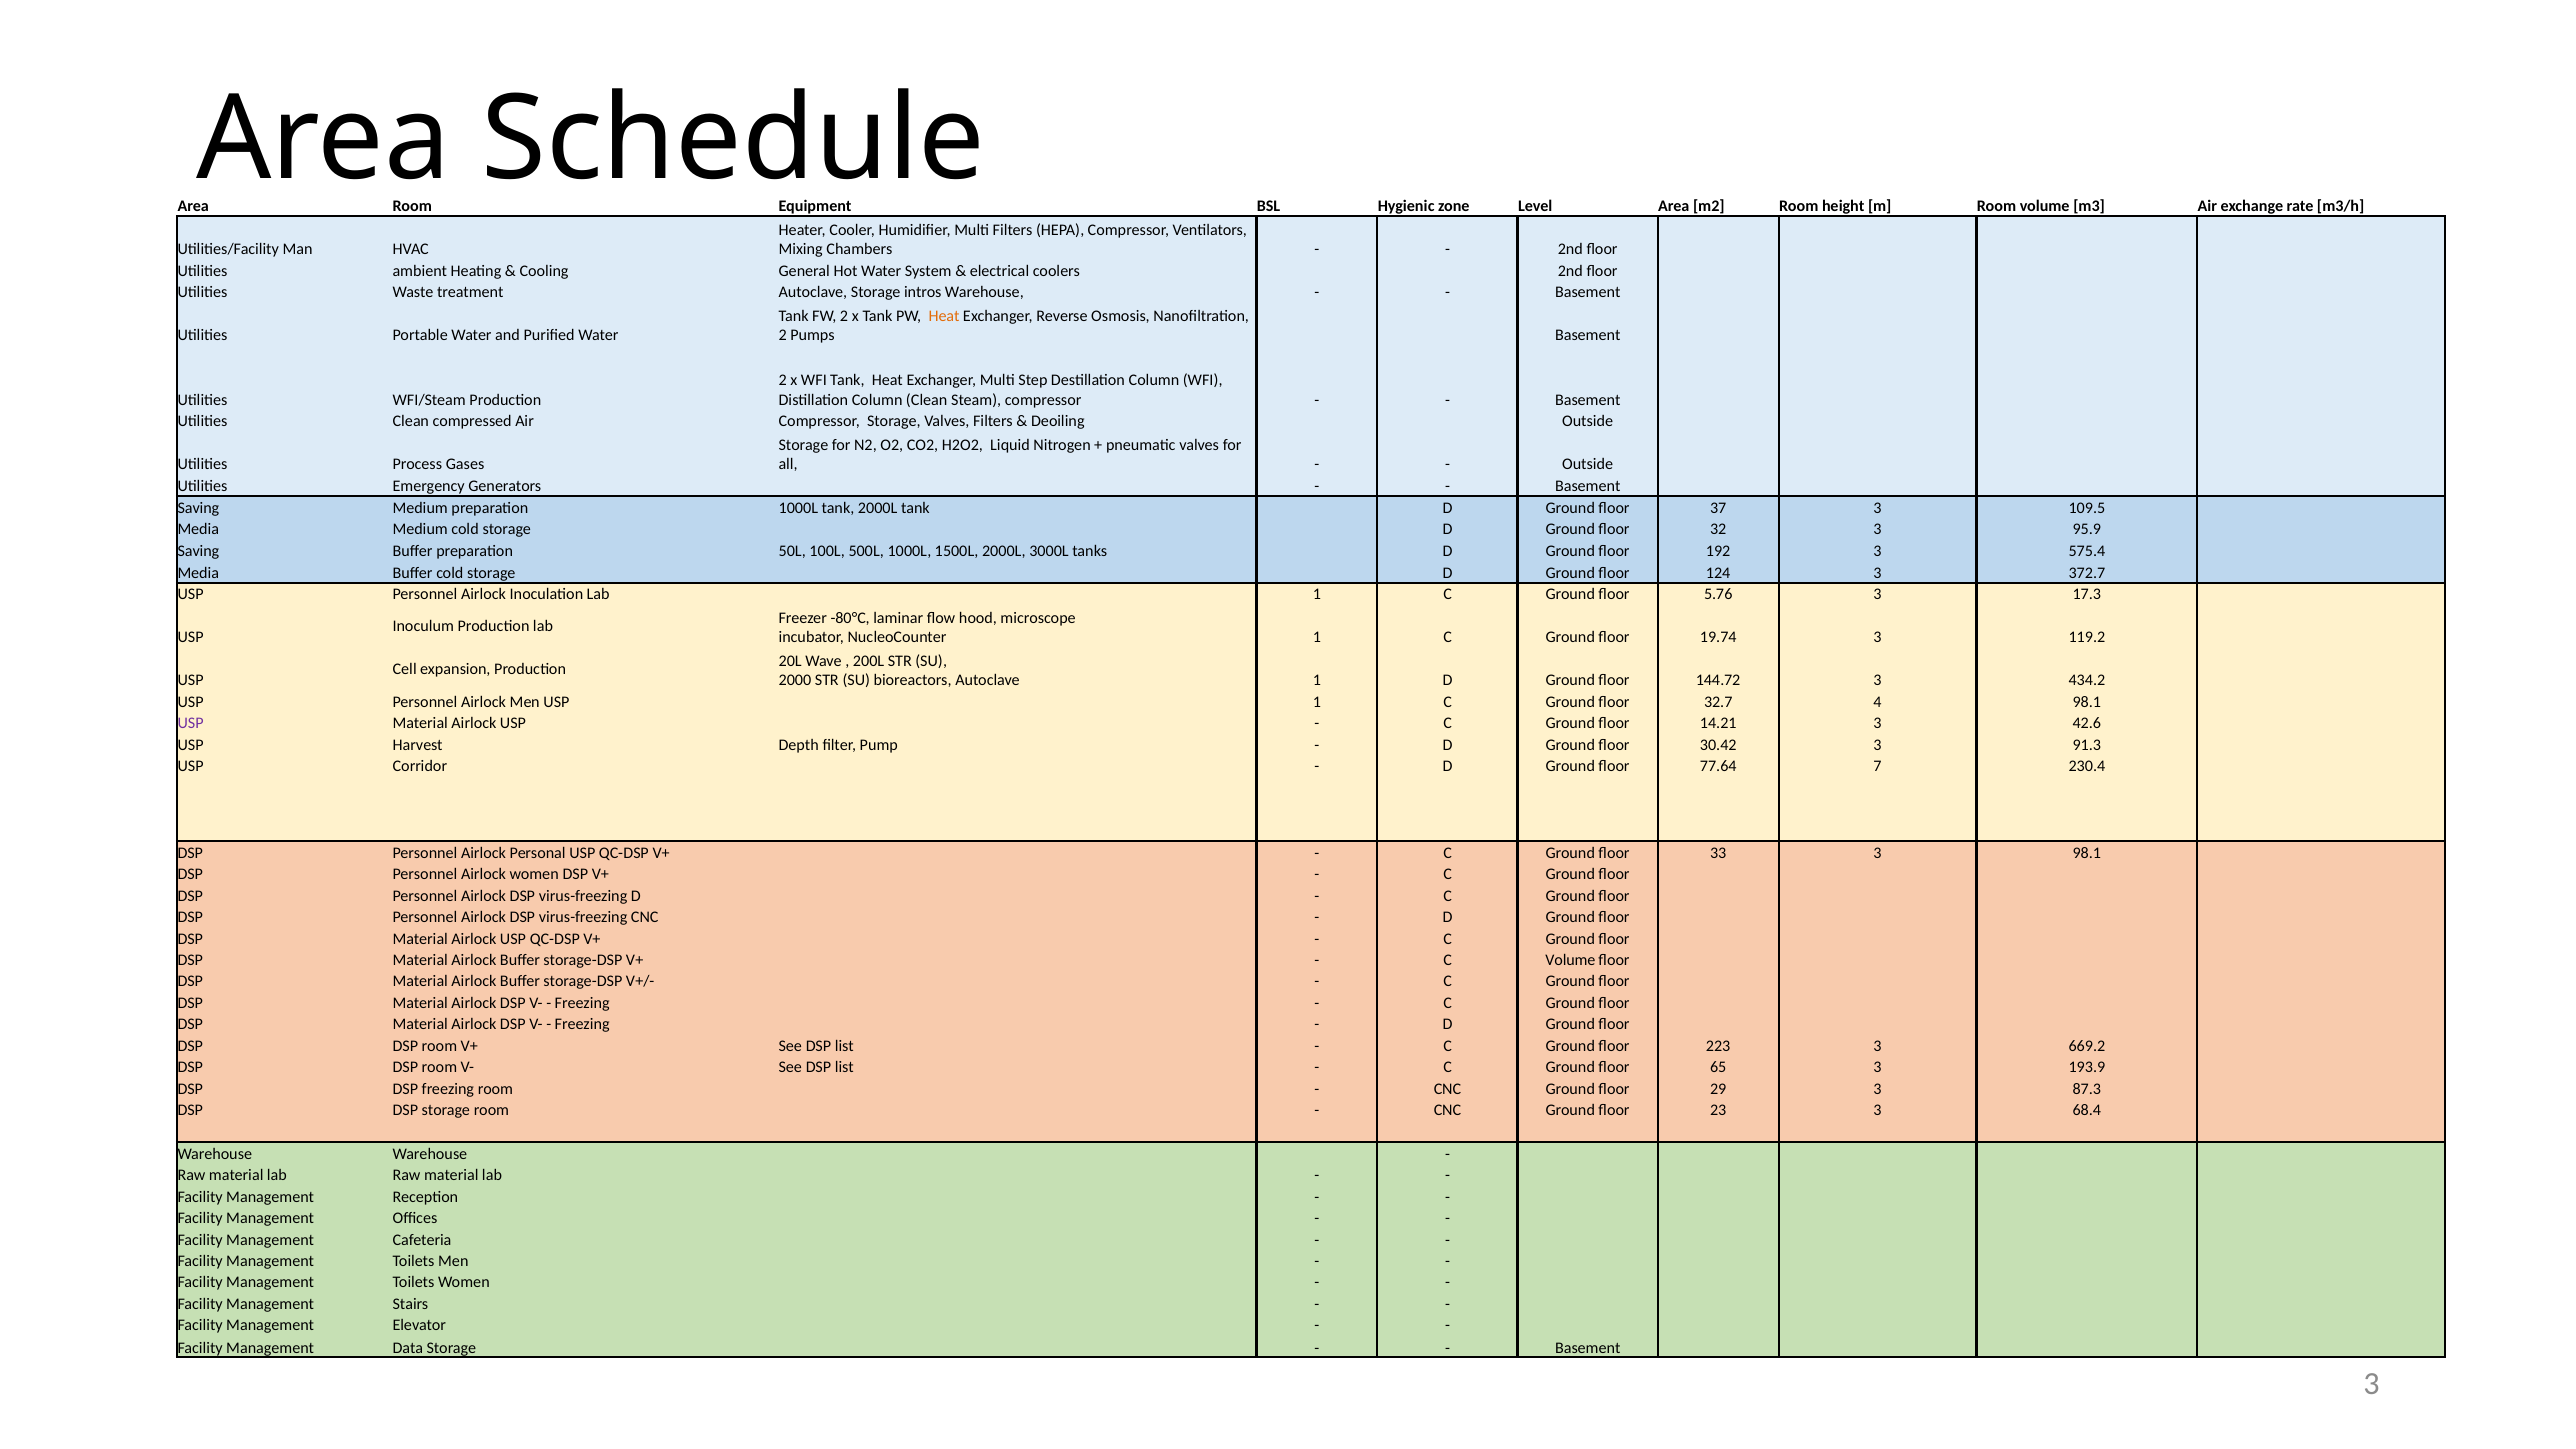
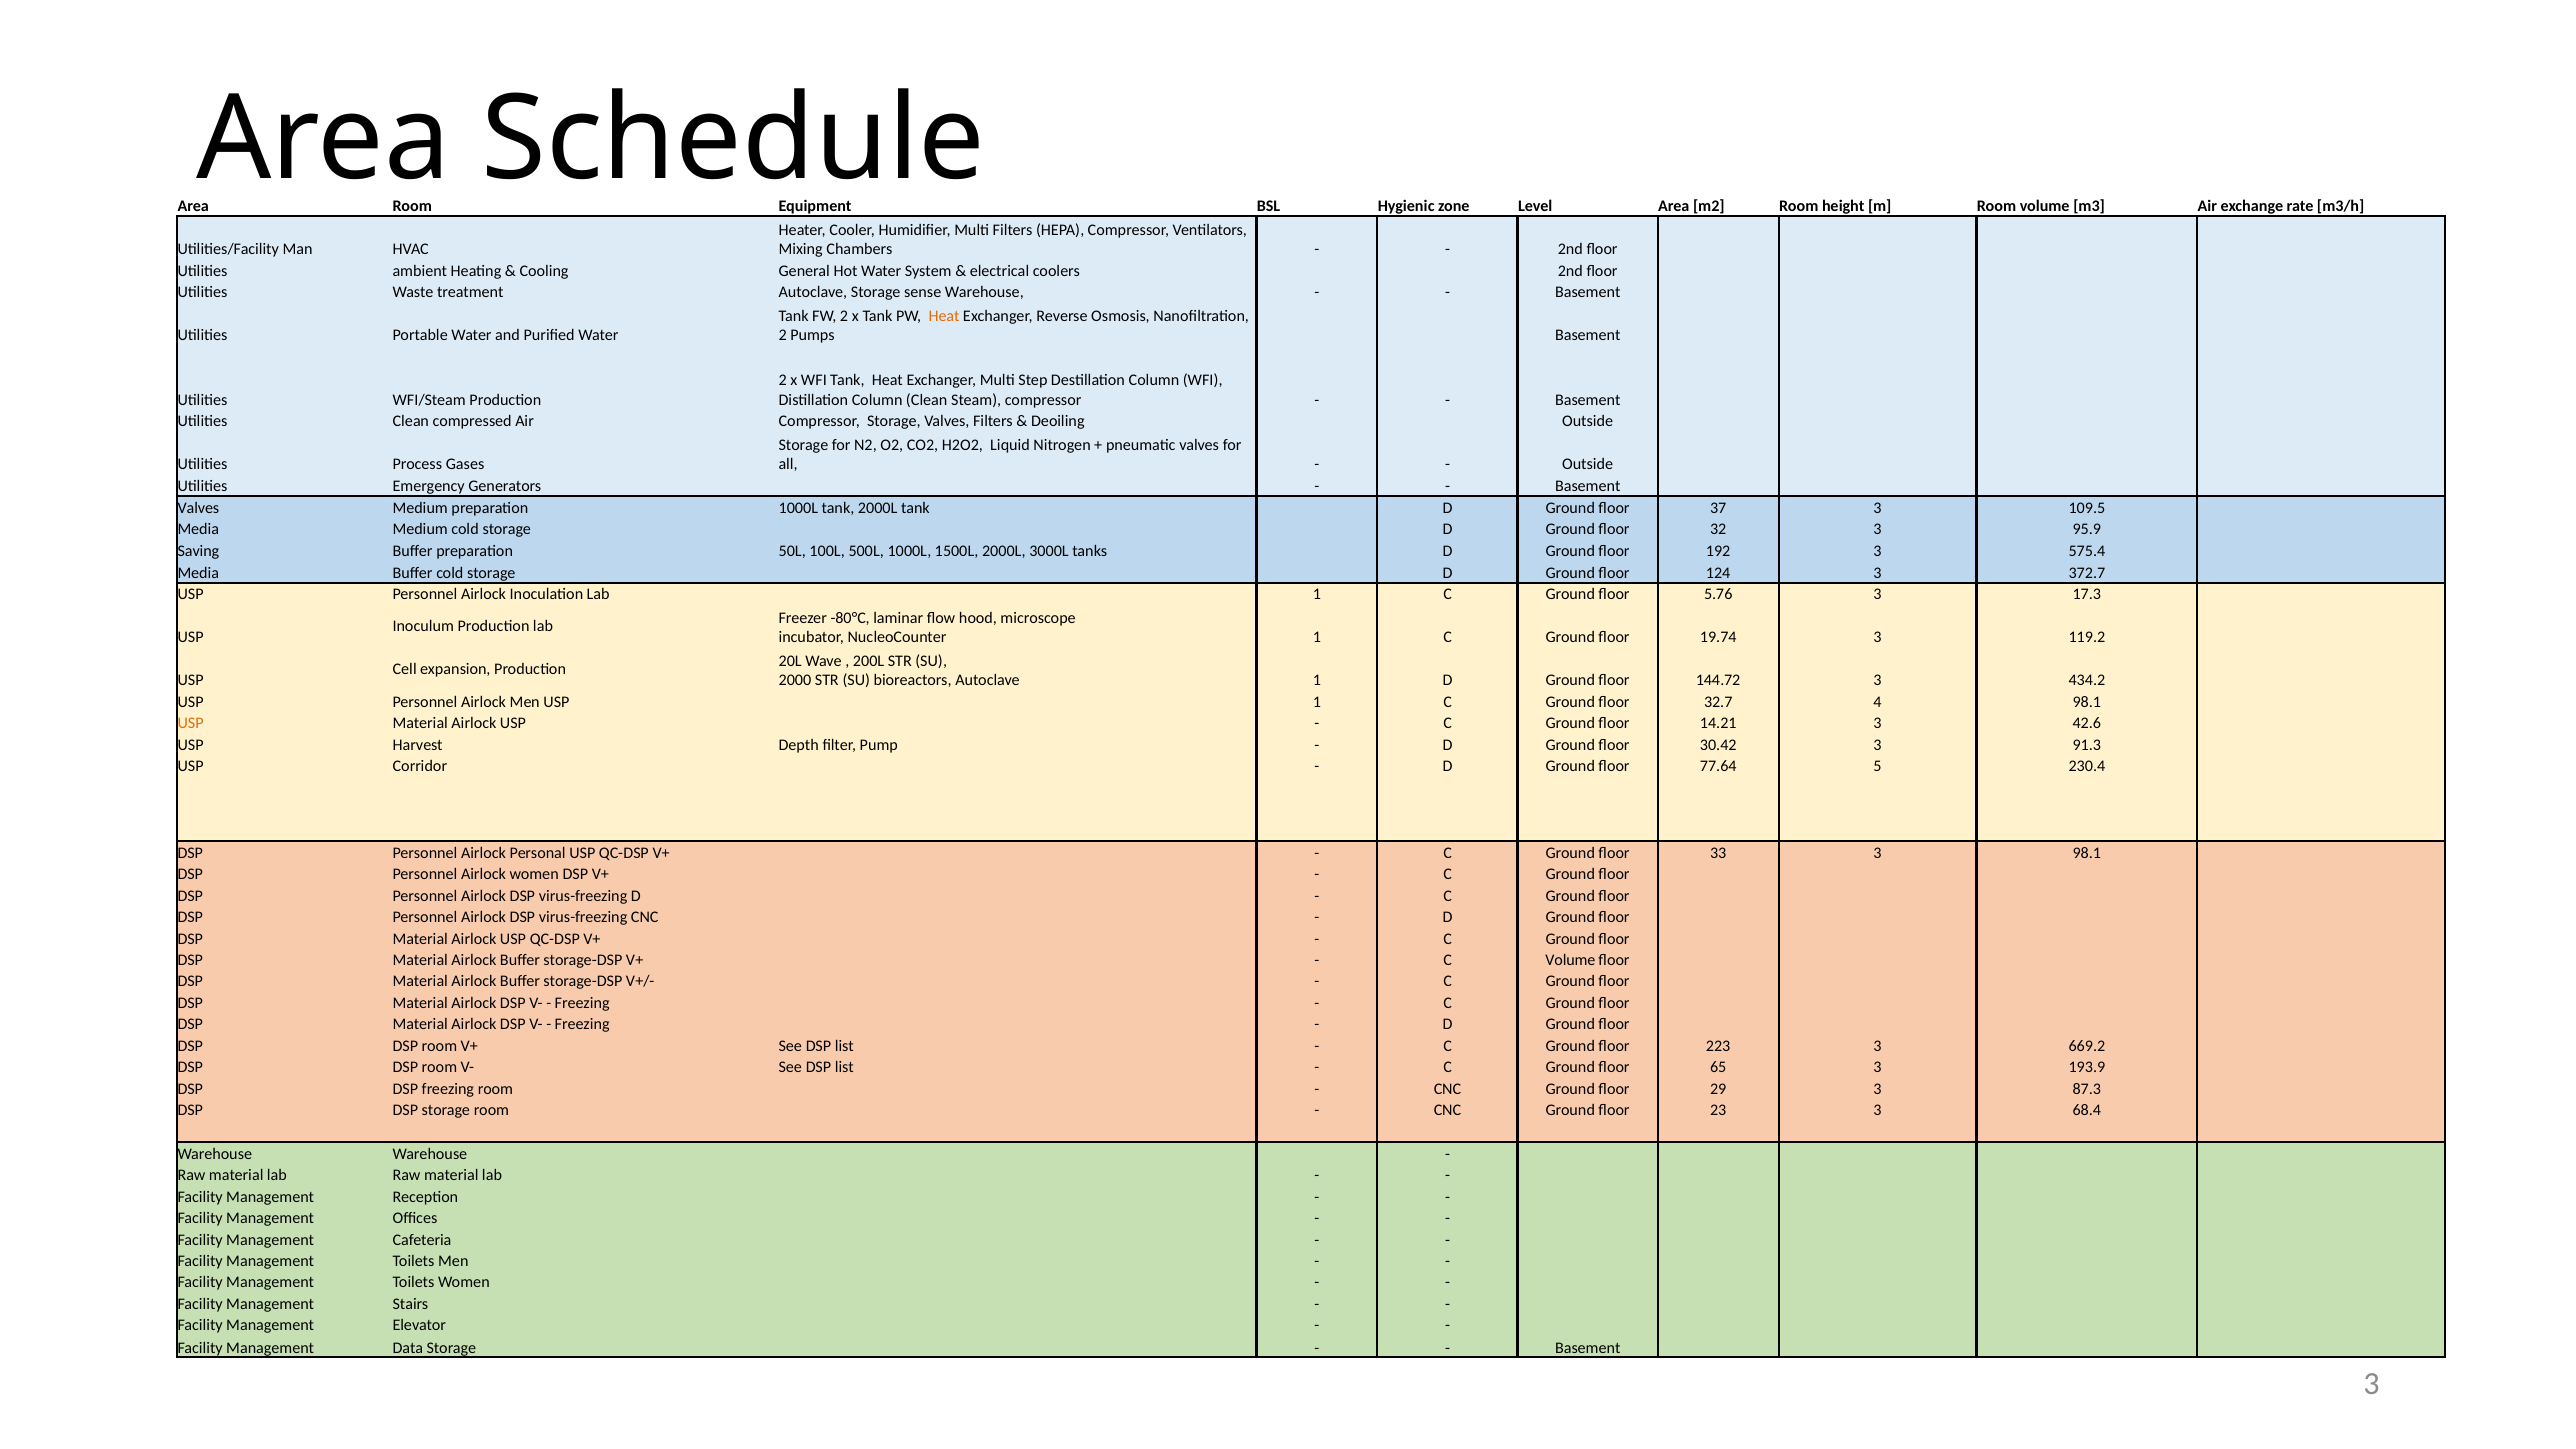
intros: intros -> sense (923, 293)
Saving: Saving -> Valves (198, 508)
USP colour: purple -> orange (191, 723)
7: 7 -> 5 (1878, 766)
